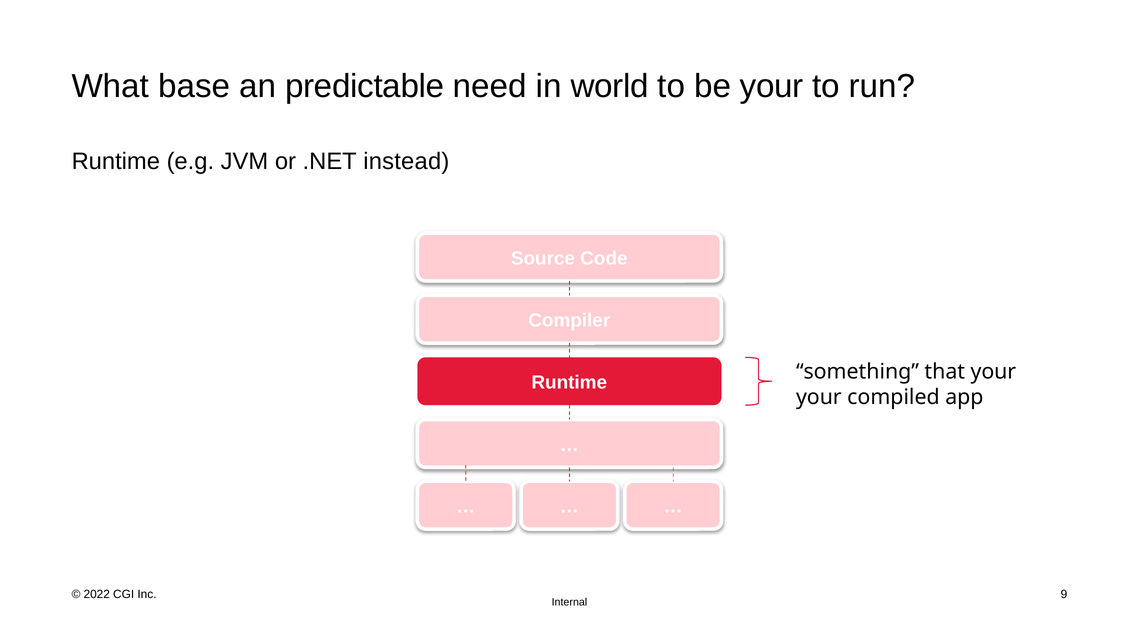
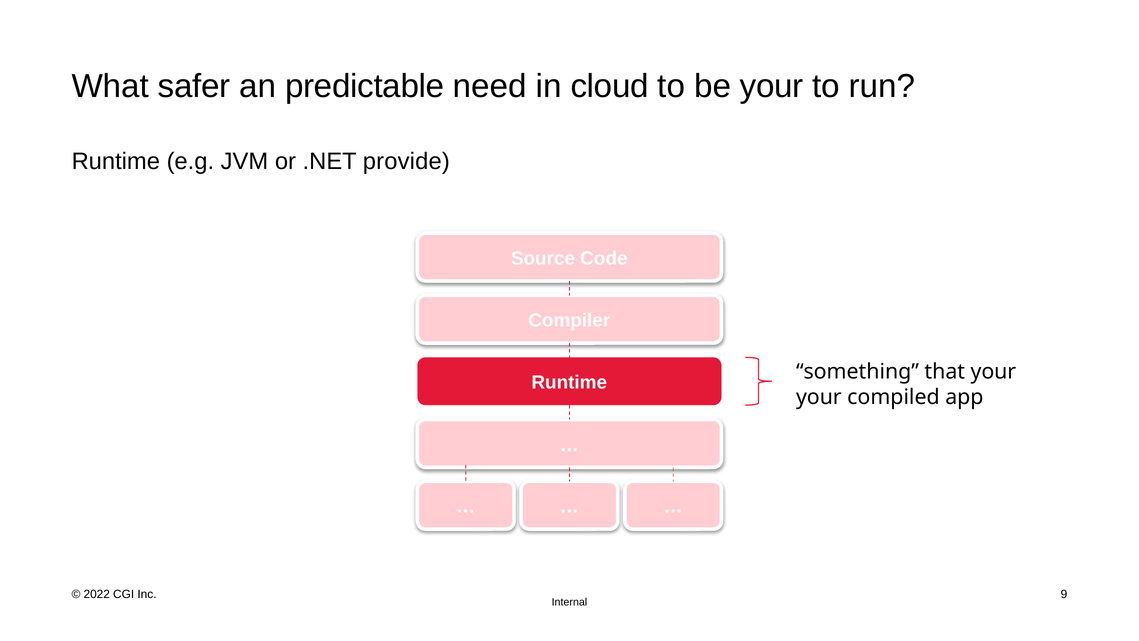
base: base -> safer (194, 86)
world: world -> cloud (610, 86)
instead: instead -> provide (406, 161)
